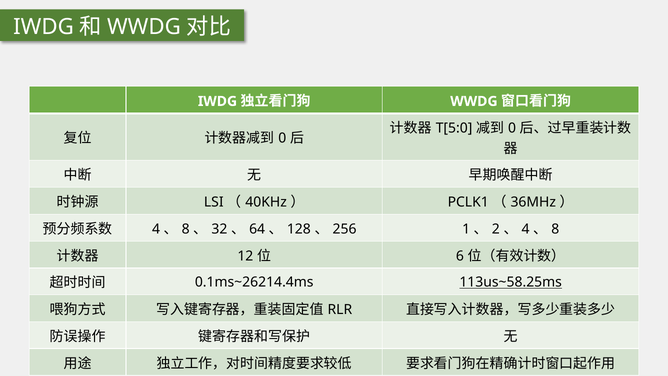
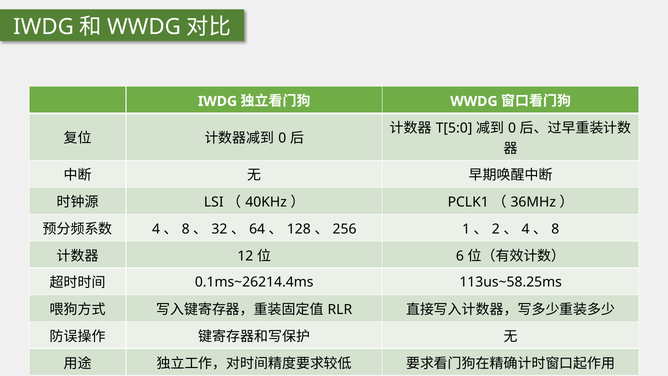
113us~58.25ms underline: present -> none (511, 282)
